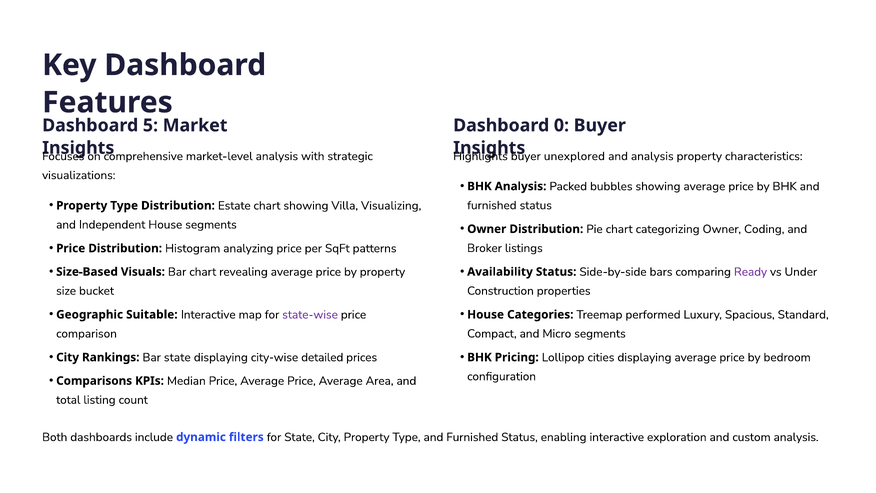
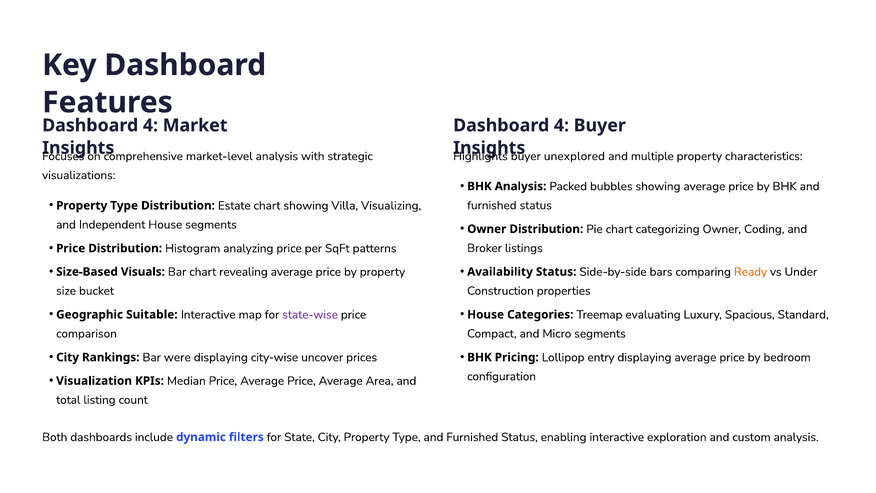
5: 5 -> 4 (150, 125)
0: 0 -> 4 (561, 125)
and analysis: analysis -> multiple (652, 156)
Ready colour: purple -> orange (750, 272)
performed: performed -> evaluating (653, 314)
Bar state: state -> were (177, 357)
detailed: detailed -> uncover (322, 357)
cities: cities -> entry (601, 357)
Comparisons: Comparisons -> Visualization (94, 381)
